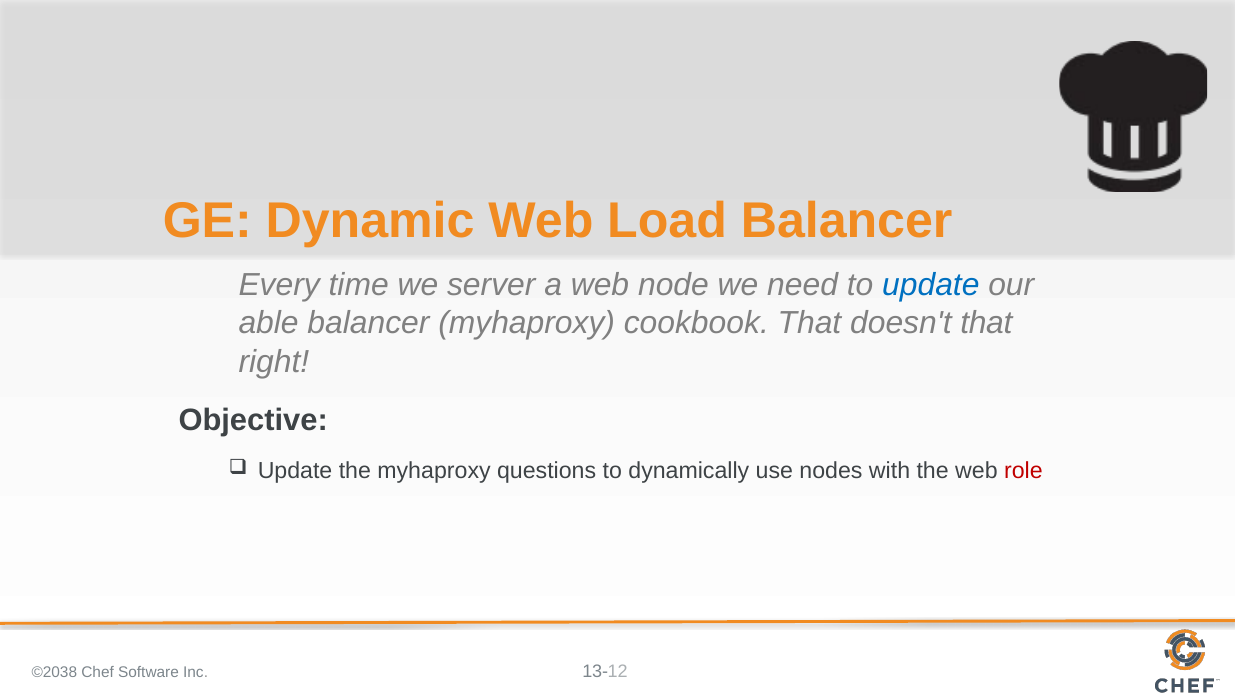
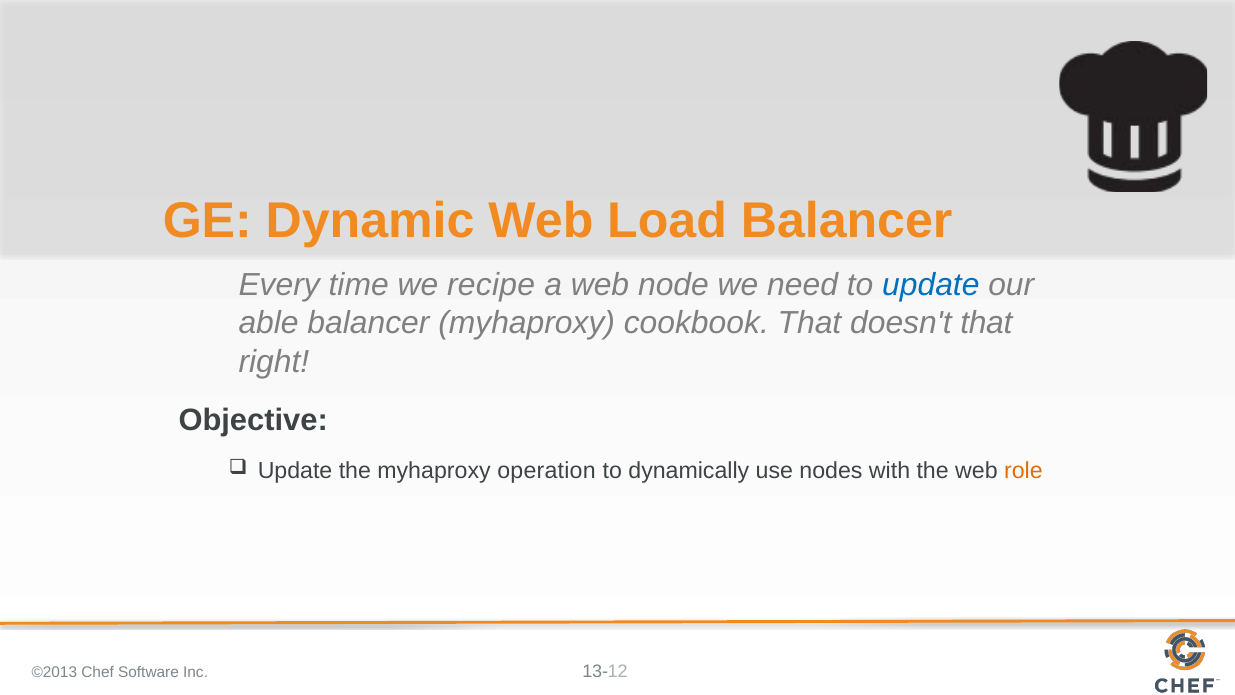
server: server -> recipe (491, 285)
questions: questions -> operation (546, 471)
role colour: red -> orange (1023, 471)
©2038: ©2038 -> ©2013 (54, 672)
